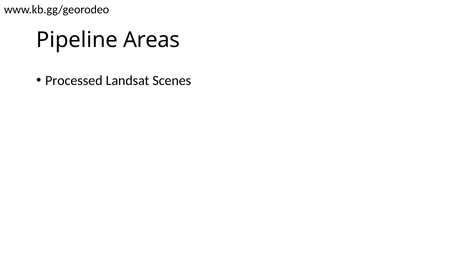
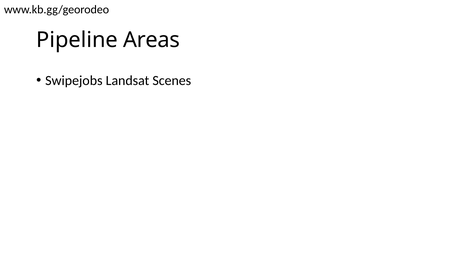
Processed: Processed -> Swipejobs (74, 80)
